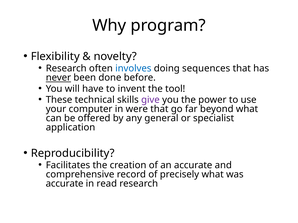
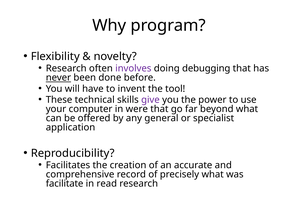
involves colour: blue -> purple (133, 69)
sequences: sequences -> debugging (206, 69)
accurate: accurate -> facilitate (65, 184)
